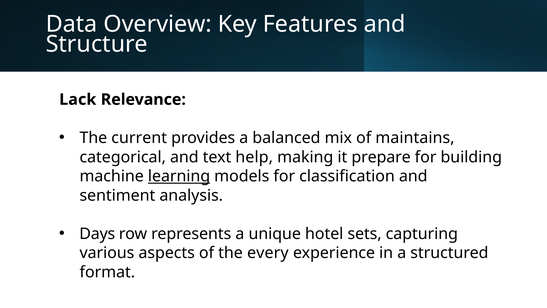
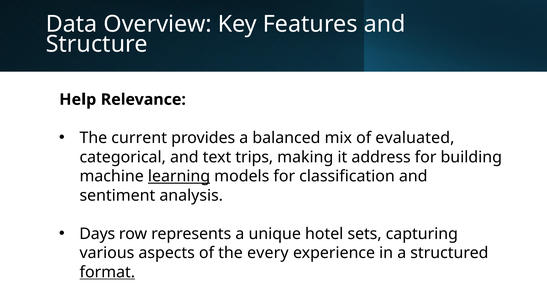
Lack: Lack -> Help (78, 99)
maintains: maintains -> evaluated (415, 138)
help: help -> trips (254, 157)
prepare: prepare -> address (381, 157)
format underline: none -> present (107, 272)
